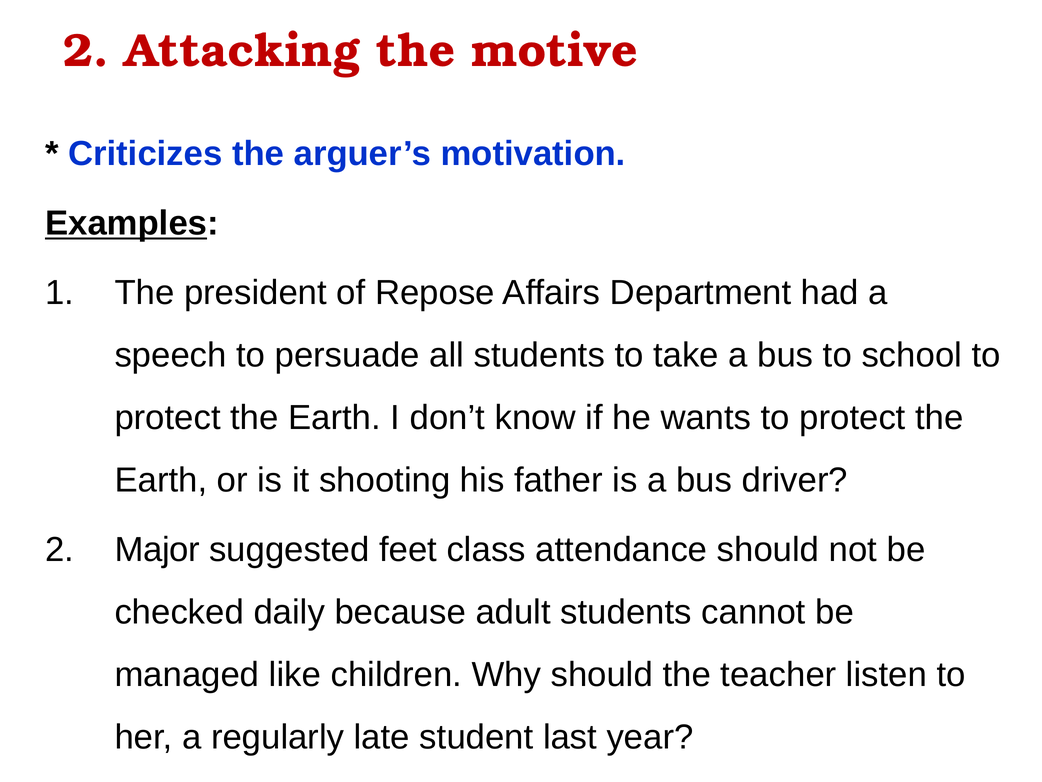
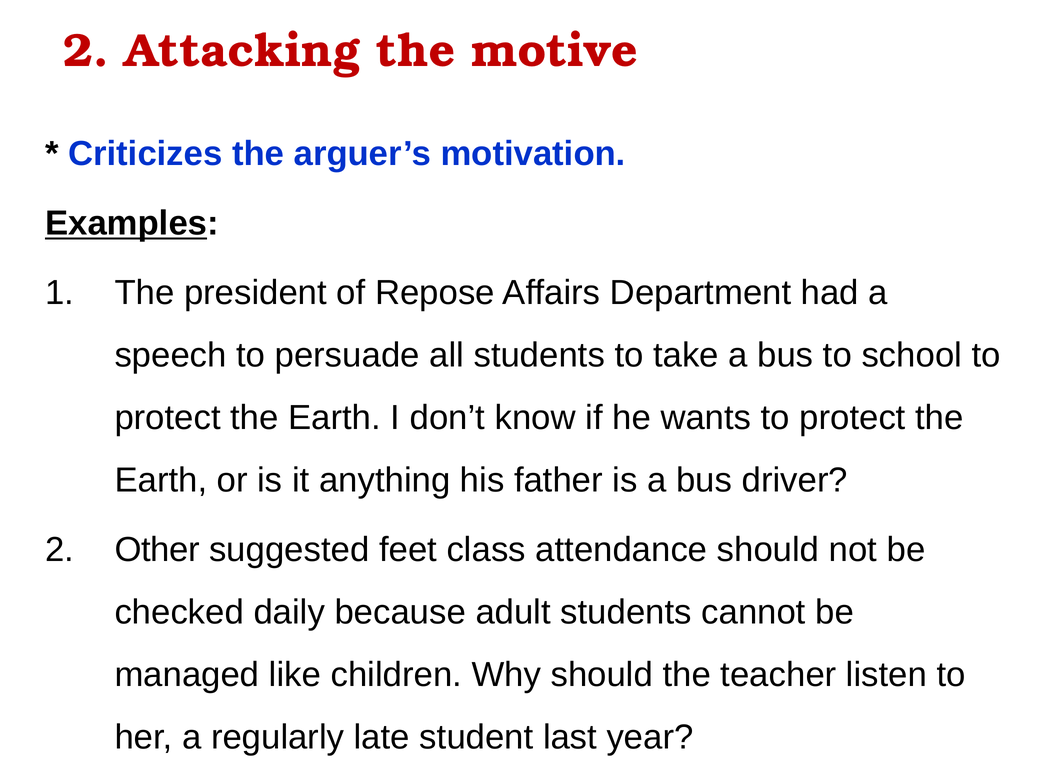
shooting: shooting -> anything (385, 480)
Major: Major -> Other (157, 549)
